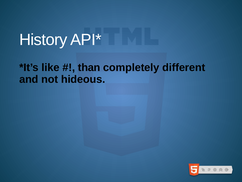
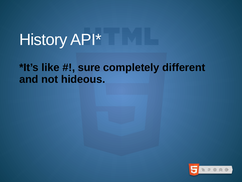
than: than -> sure (89, 67)
